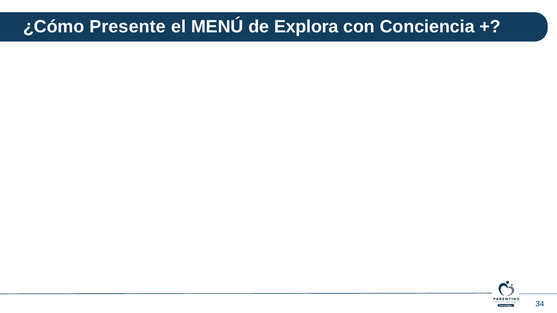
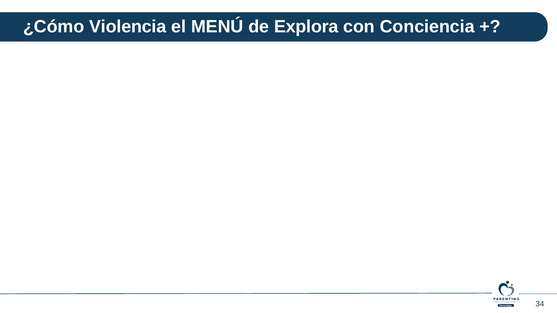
Presente: Presente -> Violencia (128, 27)
